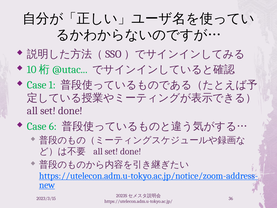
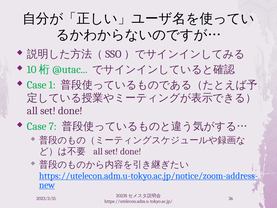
6: 6 -> 7 (53, 126)
